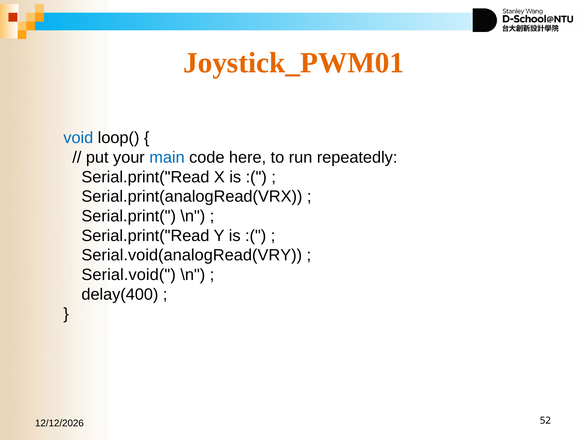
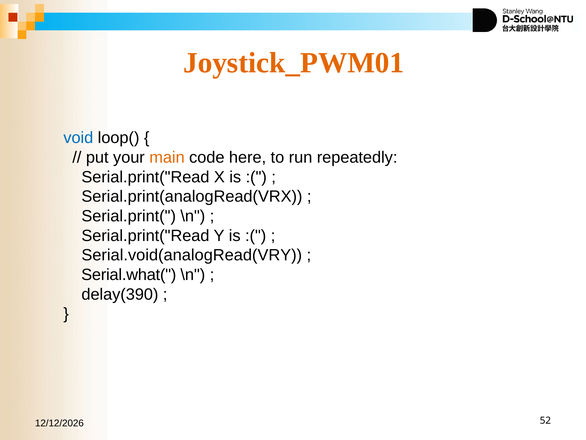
main colour: blue -> orange (167, 157)
Serial.void(: Serial.void( -> Serial.what( (129, 274)
delay(400: delay(400 -> delay(390 (120, 294)
